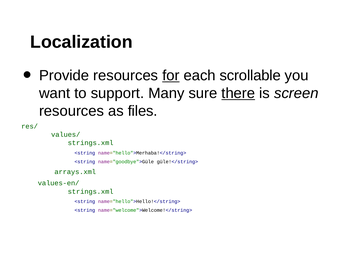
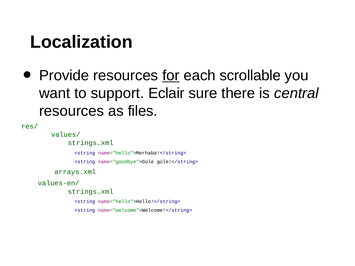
Many: Many -> Eclair (166, 93)
there underline: present -> none (238, 93)
screen: screen -> central (296, 93)
